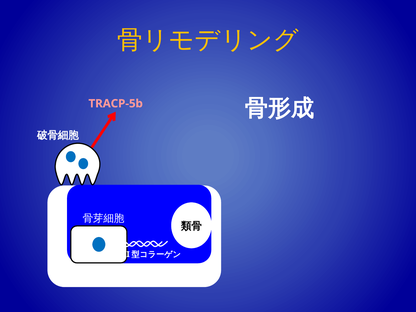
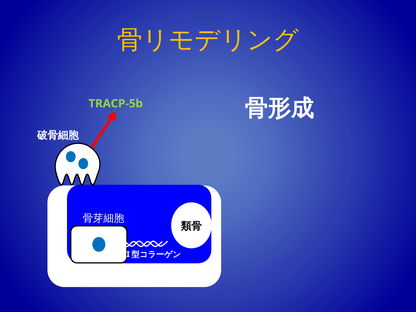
TRACP-5b colour: pink -> light green (116, 104)
